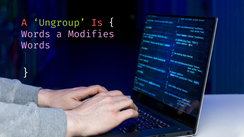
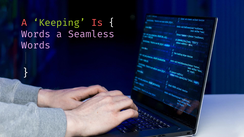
Ungroup: Ungroup -> Keeping (59, 23)
Modifies: Modifies -> Seamless (91, 34)
